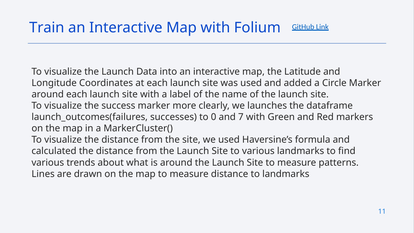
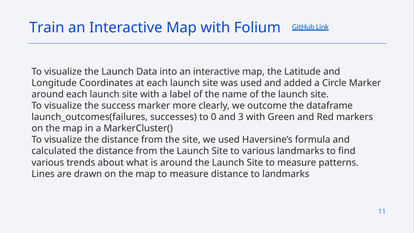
launches: launches -> outcome (267, 106)
7: 7 -> 3 (241, 117)
